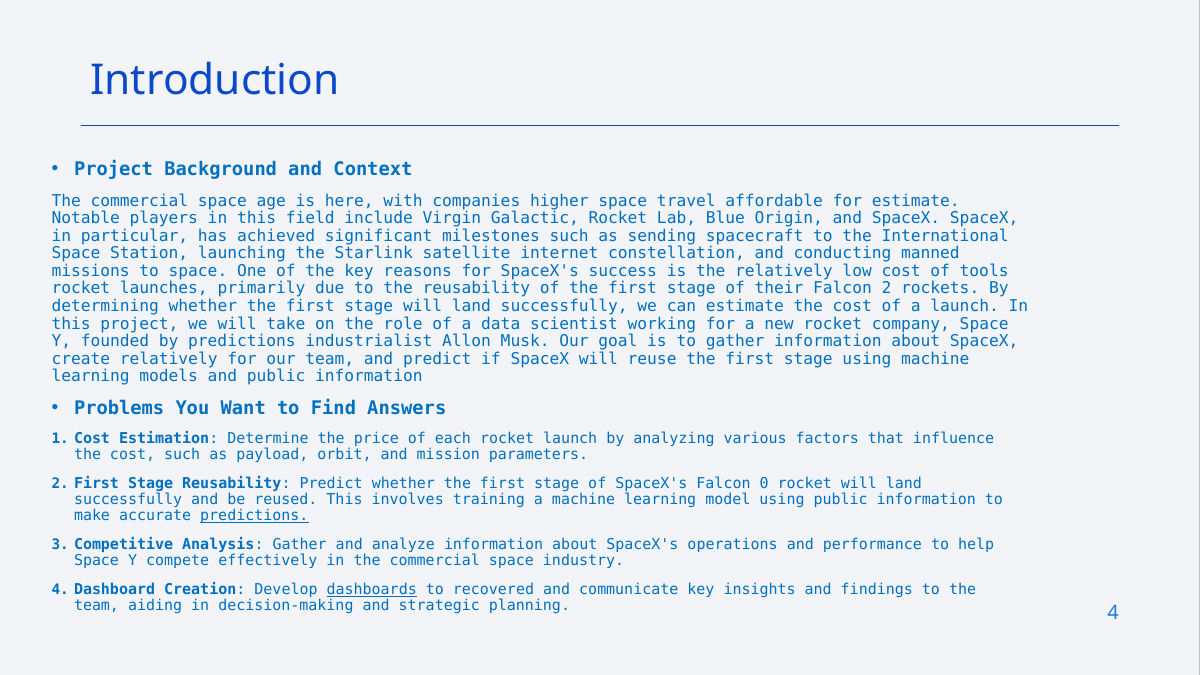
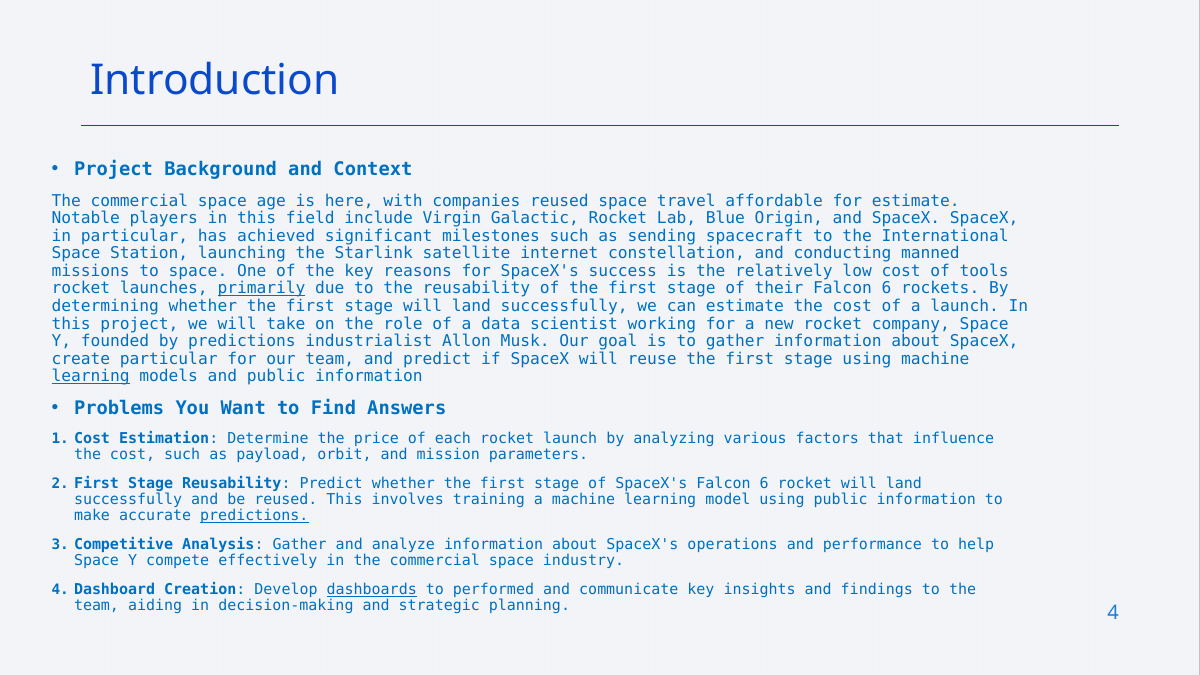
companies higher: higher -> reused (559, 201)
primarily underline: none -> present (261, 289)
their Falcon 2: 2 -> 6 (886, 289)
create relatively: relatively -> particular (169, 359)
learning underline: none -> present (91, 376)
SpaceX's Falcon 0: 0 -> 6 (764, 484)
recovered: recovered -> performed (493, 590)
